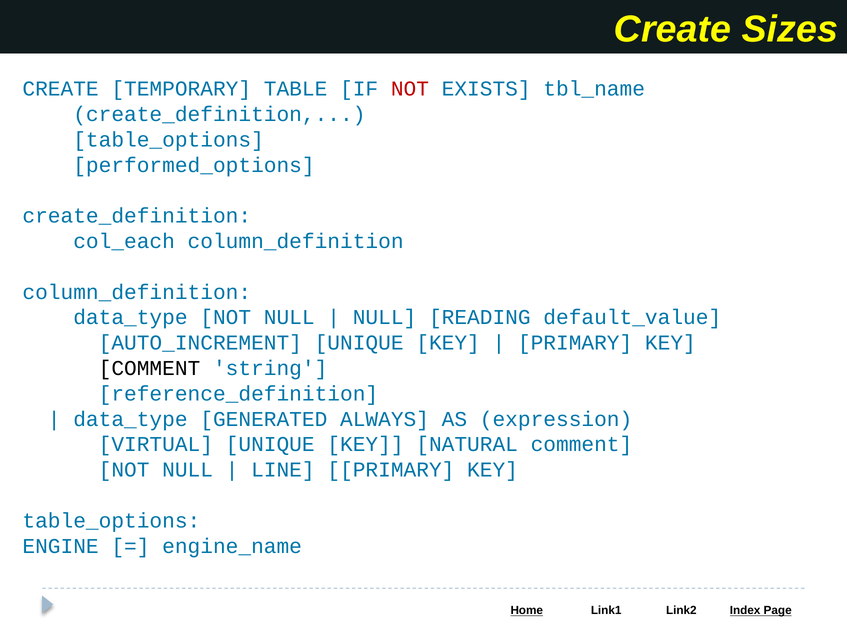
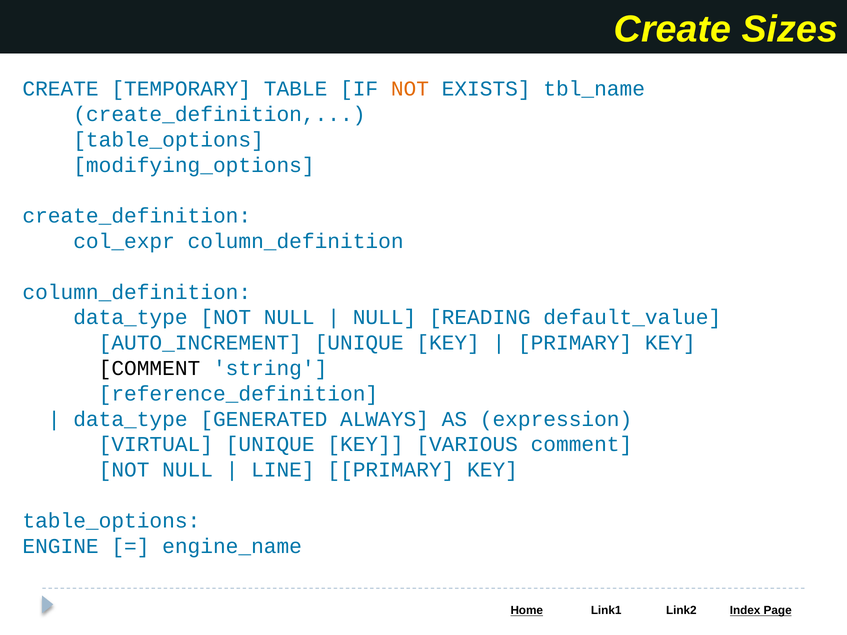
NOT colour: red -> orange (410, 89)
performed_options: performed_options -> modifying_options (194, 165)
col_each: col_each -> col_expr (124, 241)
NATURAL: NATURAL -> VARIOUS (467, 445)
